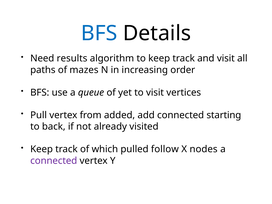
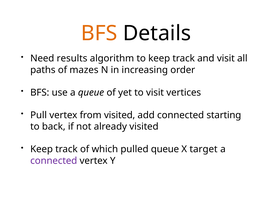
BFS colour: blue -> orange (99, 33)
from added: added -> visited (120, 115)
pulled follow: follow -> queue (165, 149)
nodes: nodes -> target (204, 149)
